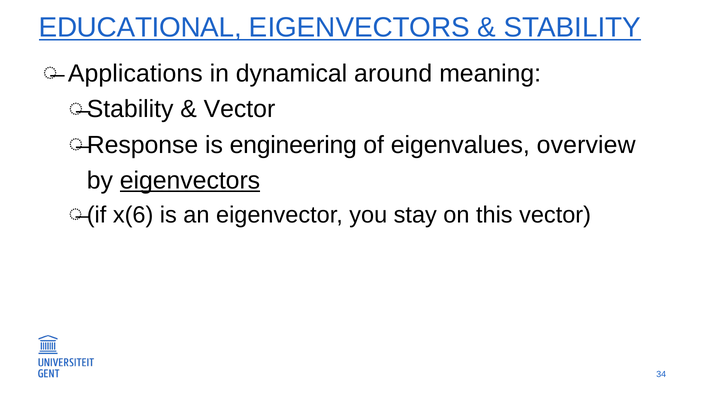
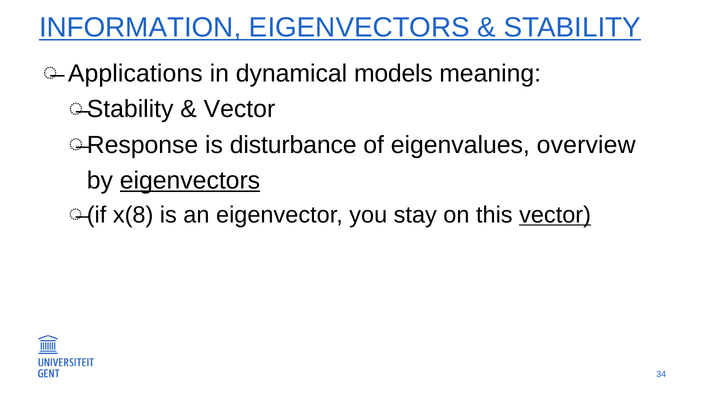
EDUCATIONAL: EDUCATIONAL -> INFORMATION (140, 28)
around: around -> models (393, 74)
engineering: engineering -> disturbance (293, 145)
x(6: x(6 -> x(8 (133, 215)
vector underline: none -> present (555, 215)
